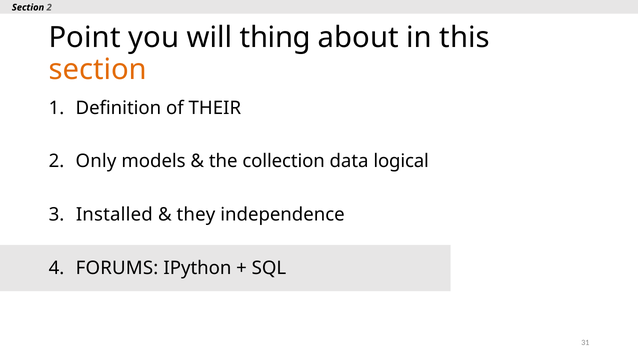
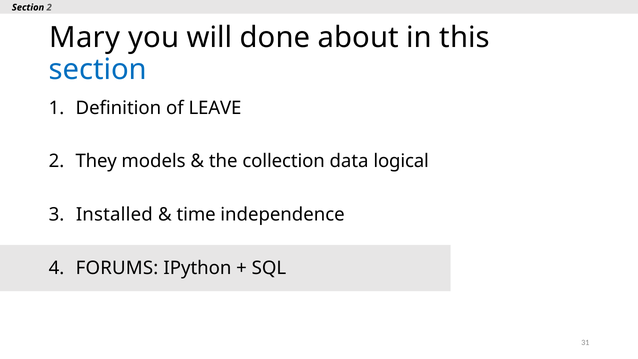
Point: Point -> Mary (85, 38)
thing: thing -> done (275, 38)
section colour: orange -> blue (98, 69)
THEIR: THEIR -> LEAVE (215, 108)
Only: Only -> They (96, 161)
they: they -> time (196, 215)
